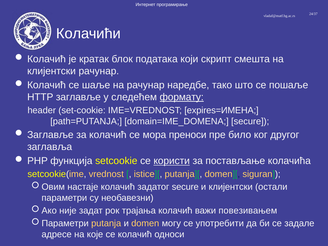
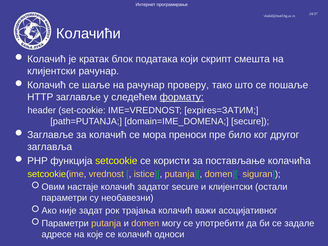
наредбе: наредбе -> проверу (188, 85)
expires=ИМЕНА: expires=ИМЕНА -> expires=ЗАТИМ (221, 110)
користи underline: present -> none (172, 161)
повезивањем: повезивањем -> асоцијативног (248, 211)
